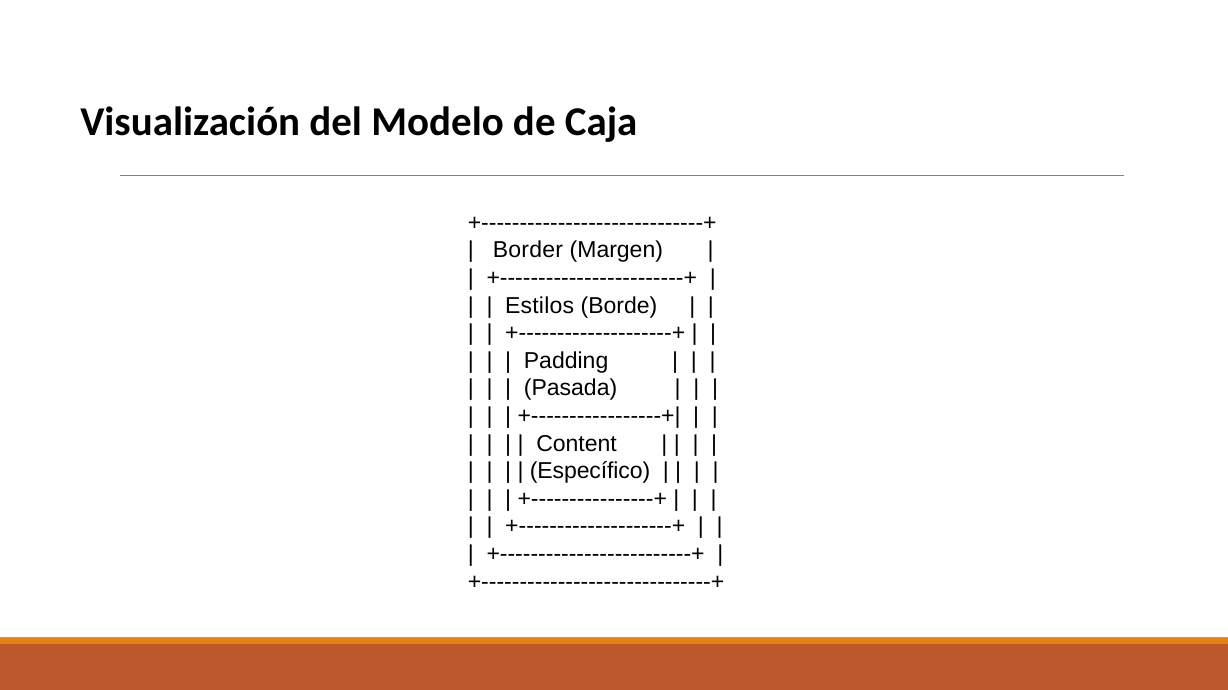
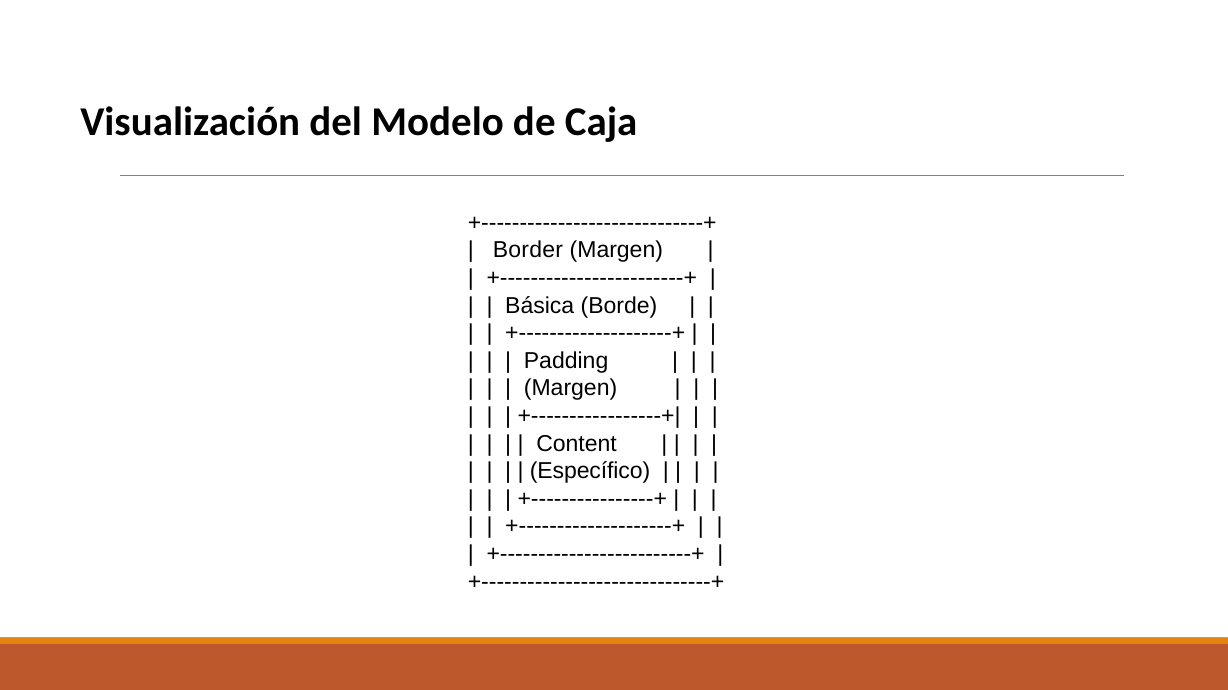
Estilos: Estilos -> Básica (540, 306)
Pasada: Pasada -> Margen (571, 389)
